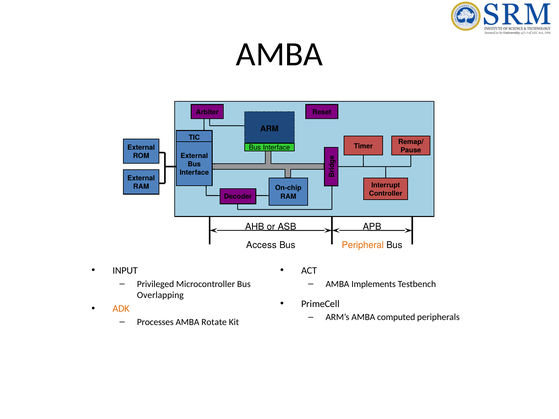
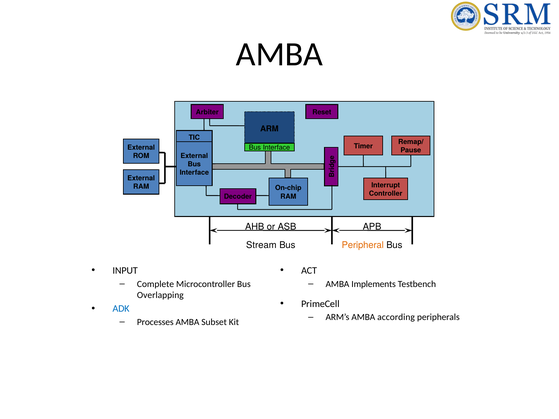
Access: Access -> Stream (261, 245)
Privileged: Privileged -> Complete (156, 284)
ADK colour: orange -> blue (121, 309)
computed: computed -> according (396, 317)
Rotate: Rotate -> Subset (214, 322)
